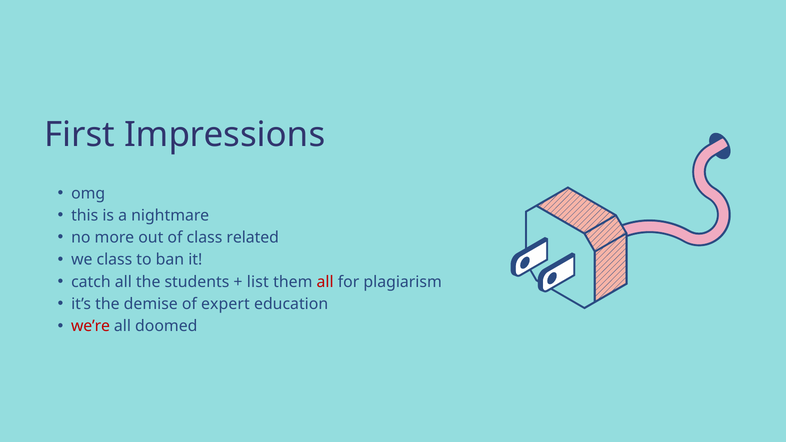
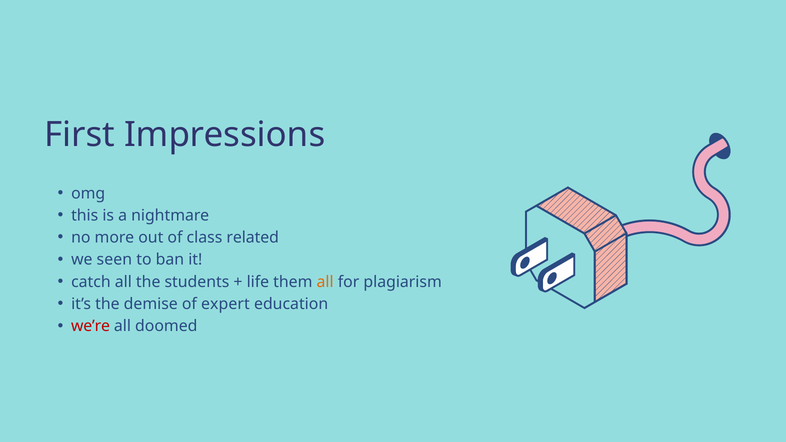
we class: class -> seen (114, 260)
list: list -> life (258, 282)
all colour: red -> orange (325, 282)
